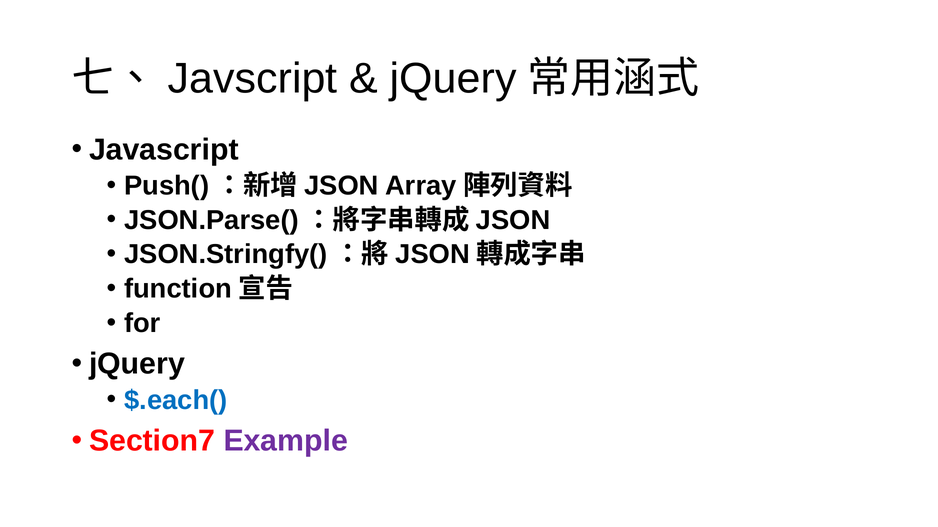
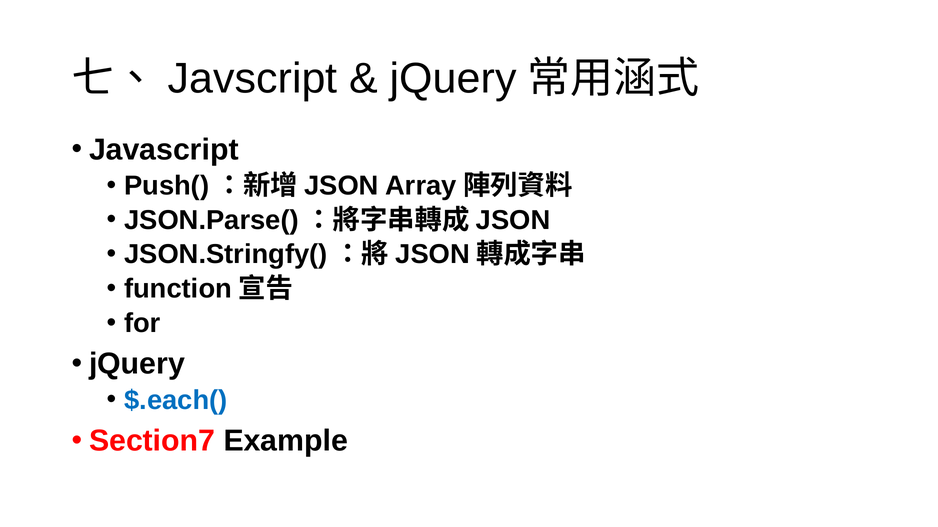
Example colour: purple -> black (286, 441)
